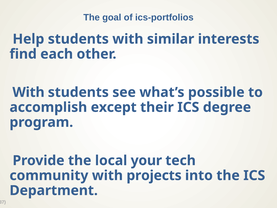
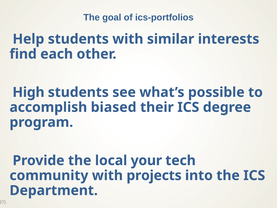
With: With -> High (28, 92)
except: except -> biased (114, 107)
